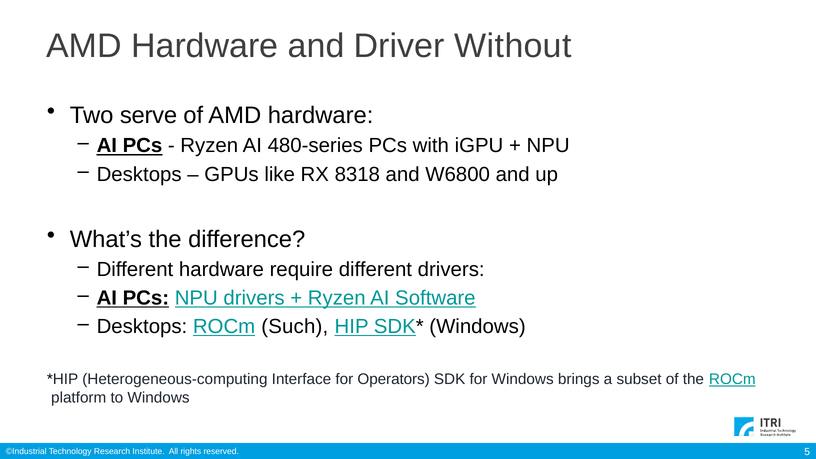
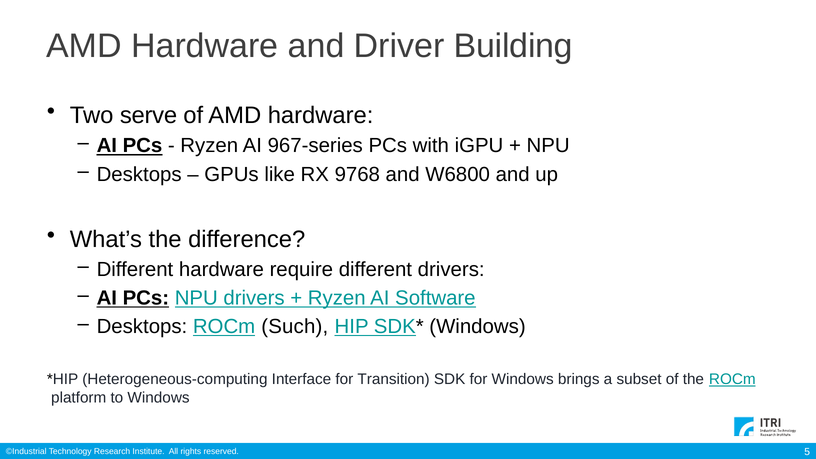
Without: Without -> Building (513, 46)
480-series: 480-series -> 967-series (315, 146)
8318: 8318 -> 9768 (357, 174)
Operators: Operators -> Transition (394, 379)
